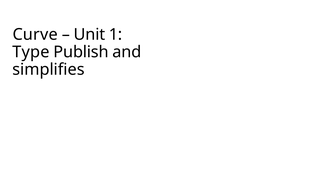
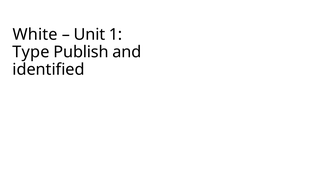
Curve: Curve -> White (35, 34)
simplifies: simplifies -> identified (48, 69)
